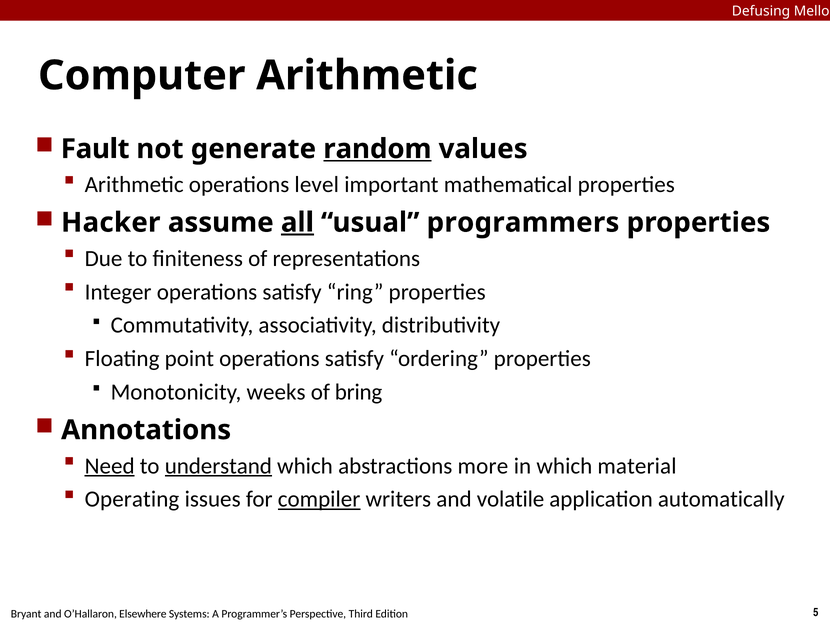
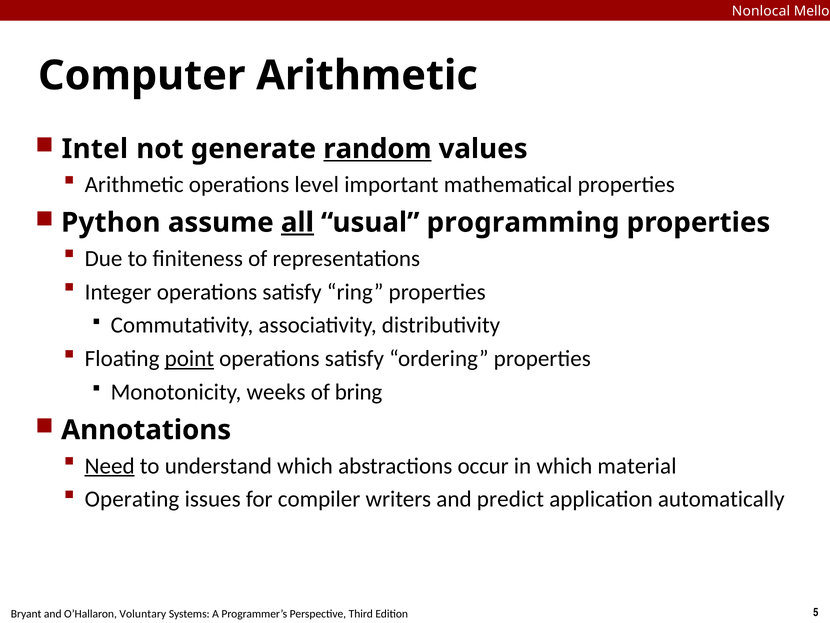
Defusing: Defusing -> Nonlocal (761, 11)
Fault: Fault -> Intel (95, 149)
Hacker: Hacker -> Python (111, 222)
programmers: programmers -> programming (523, 222)
point underline: none -> present (189, 359)
understand underline: present -> none (218, 466)
more: more -> occur (483, 466)
compiler underline: present -> none (319, 499)
volatile: volatile -> predict (510, 499)
Elsewhere: Elsewhere -> Voluntary (143, 614)
